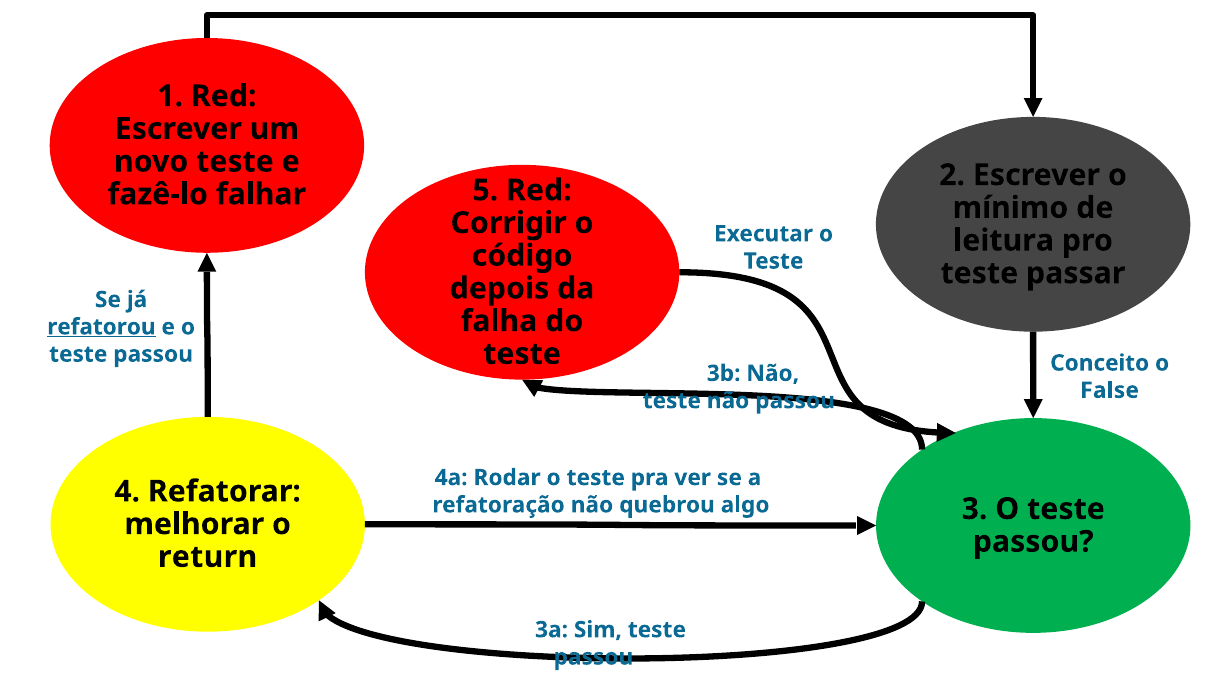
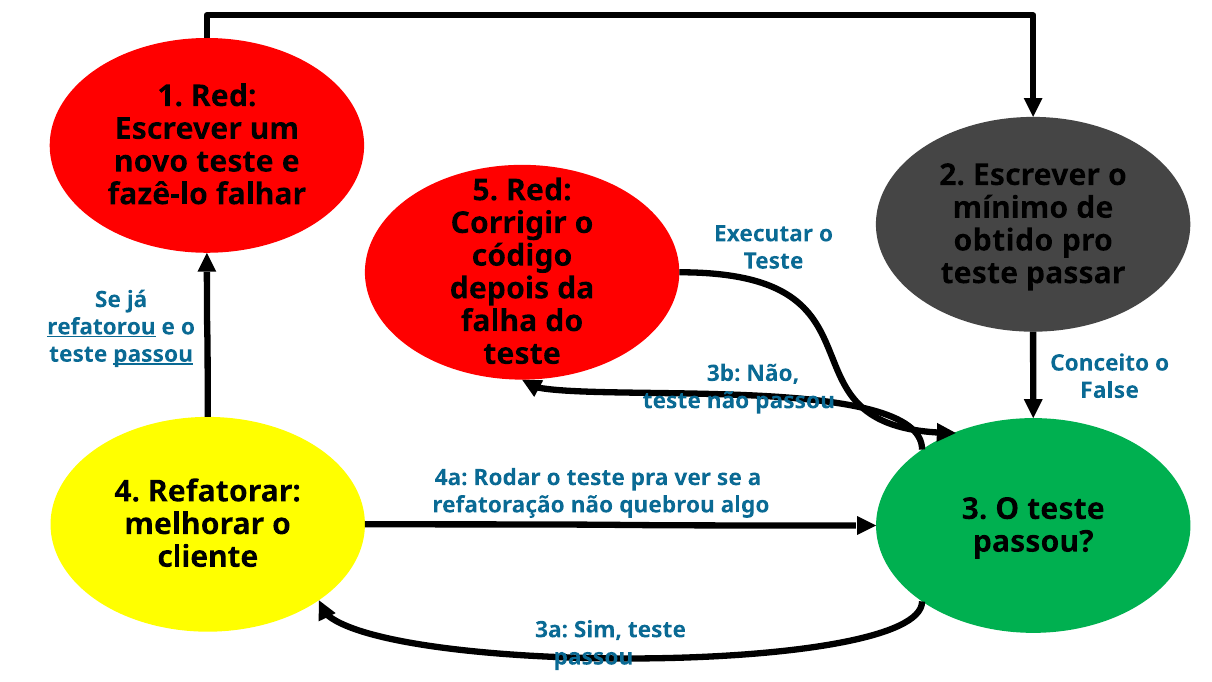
leitura: leitura -> obtido (1003, 240)
passou underline: none -> present (153, 354)
return: return -> cliente (208, 557)
